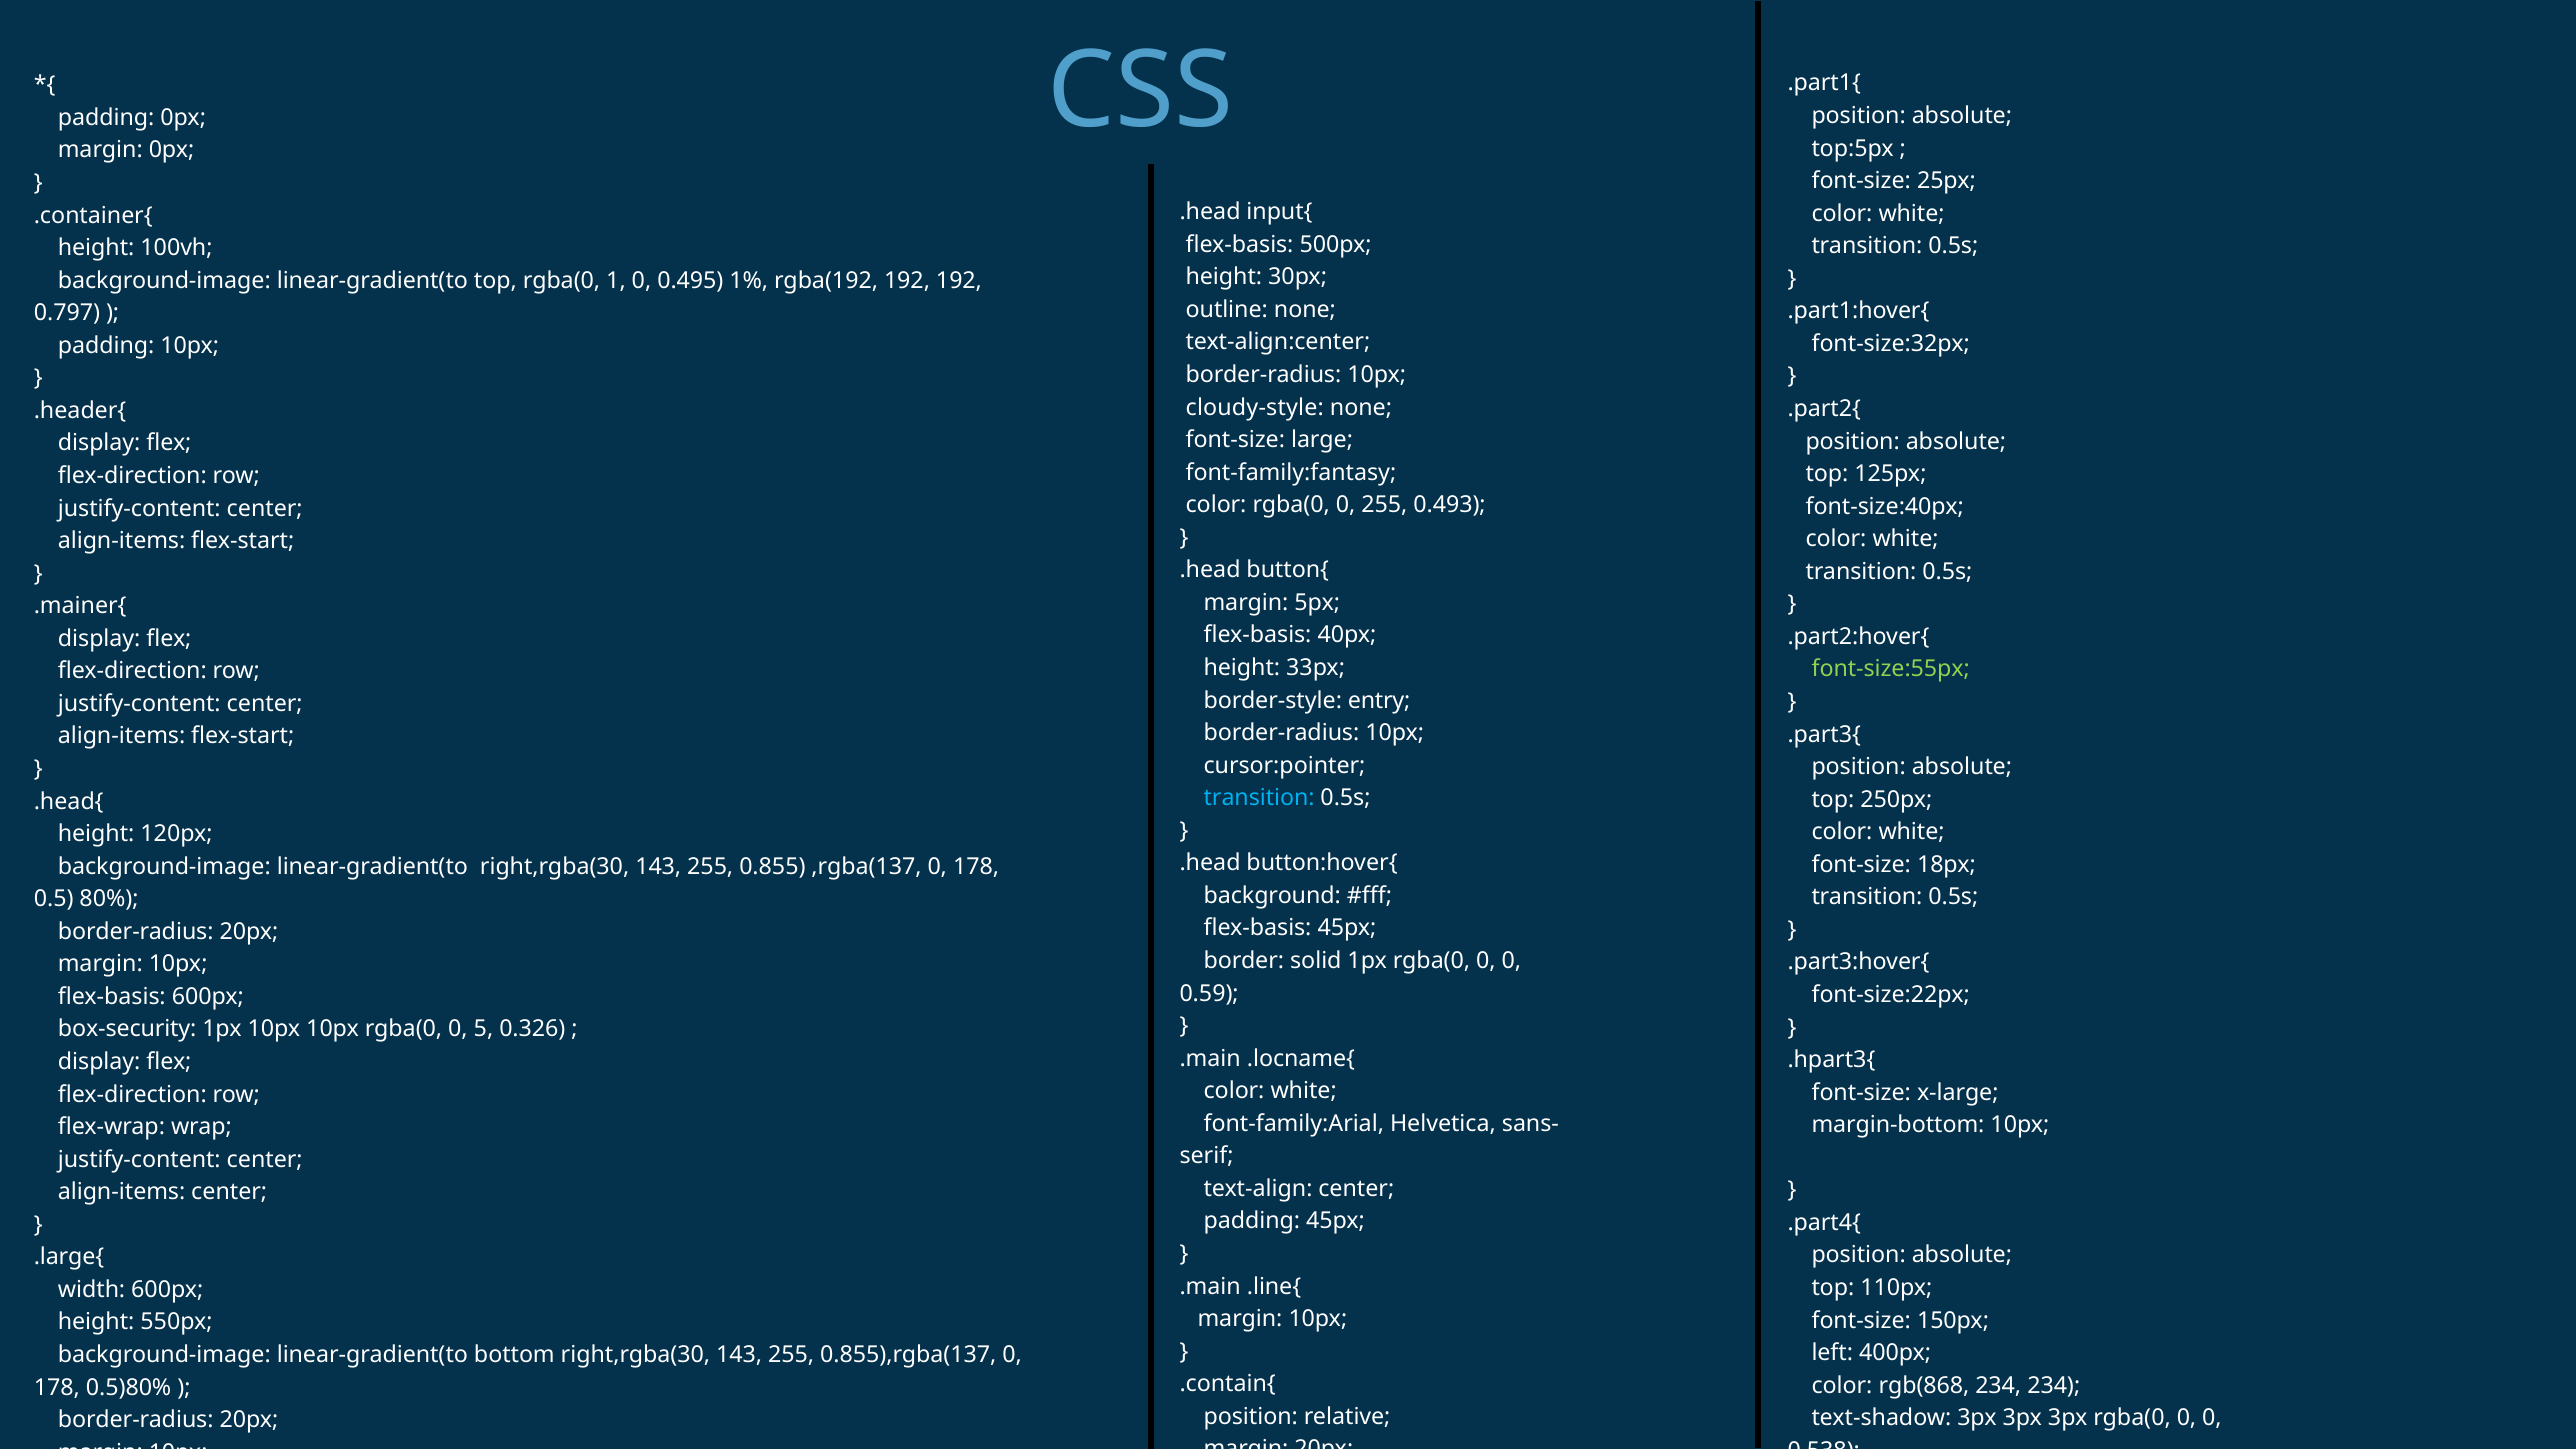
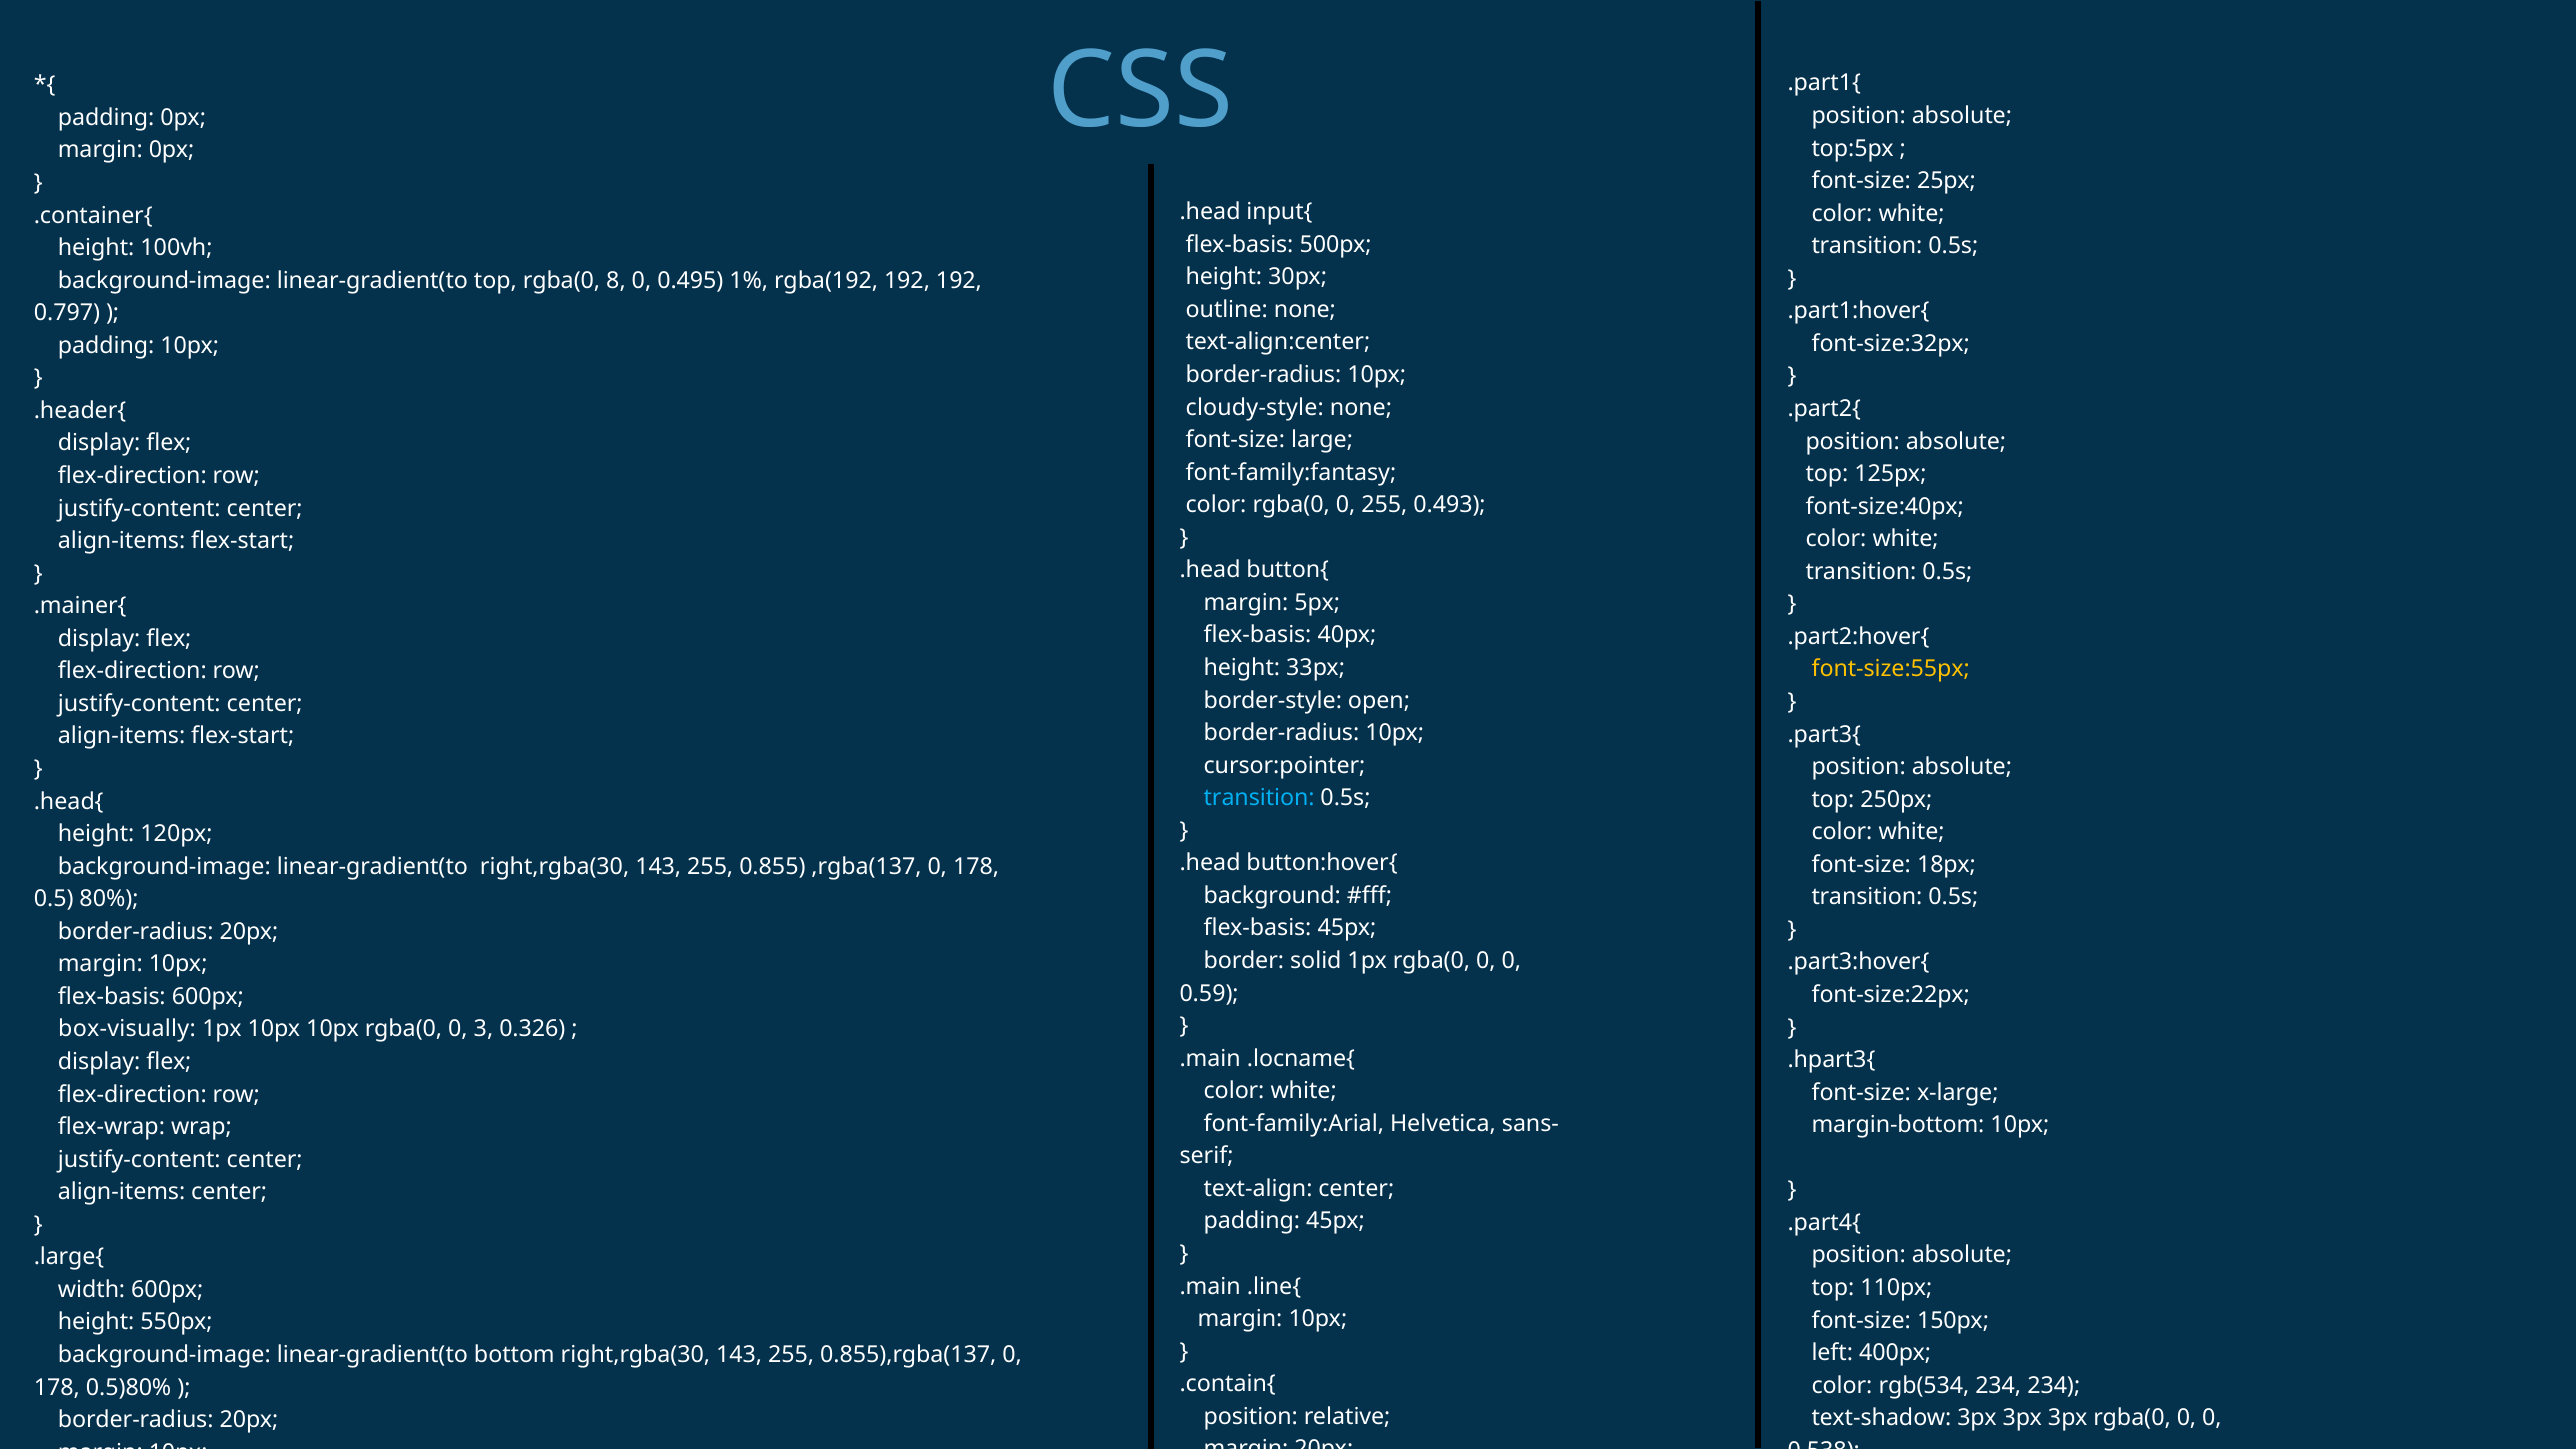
1: 1 -> 8 (616, 280)
font-size:55px colour: light green -> yellow (1891, 669)
entry: entry -> open (1379, 700)
box-security: box-security -> box-visually (127, 1029)
5: 5 -> 3 (483, 1029)
rgb(868: rgb(868 -> rgb(534 (1924, 1385)
